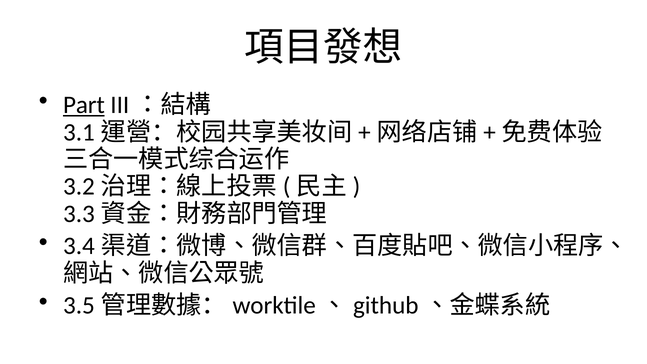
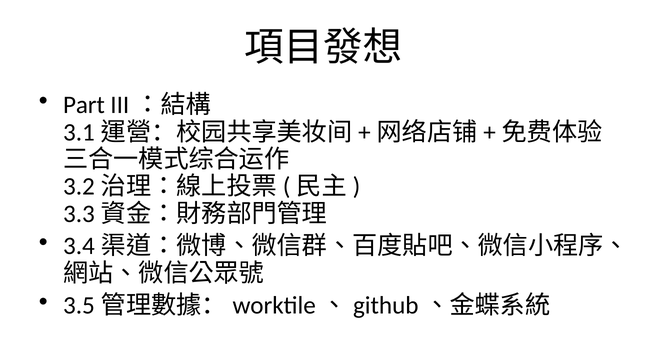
Part underline: present -> none (84, 105)
